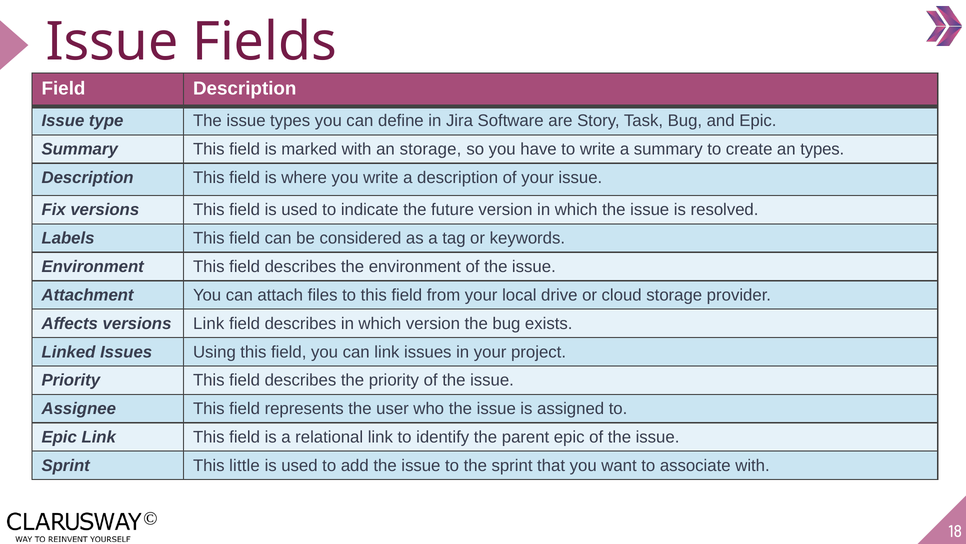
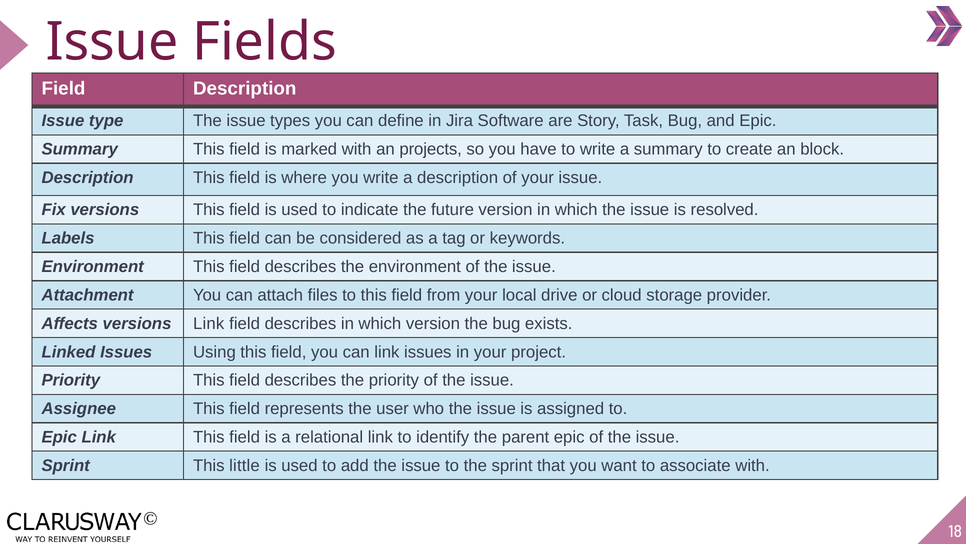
an storage: storage -> projects (431, 149)
an types: types -> block (822, 149)
